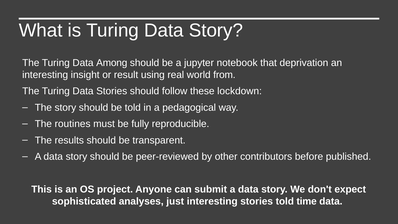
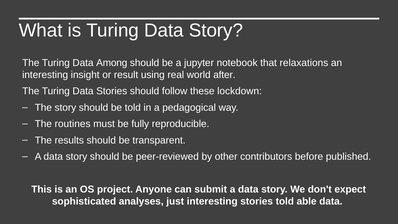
deprivation: deprivation -> relaxations (304, 63)
from: from -> after (224, 75)
time: time -> able (307, 201)
